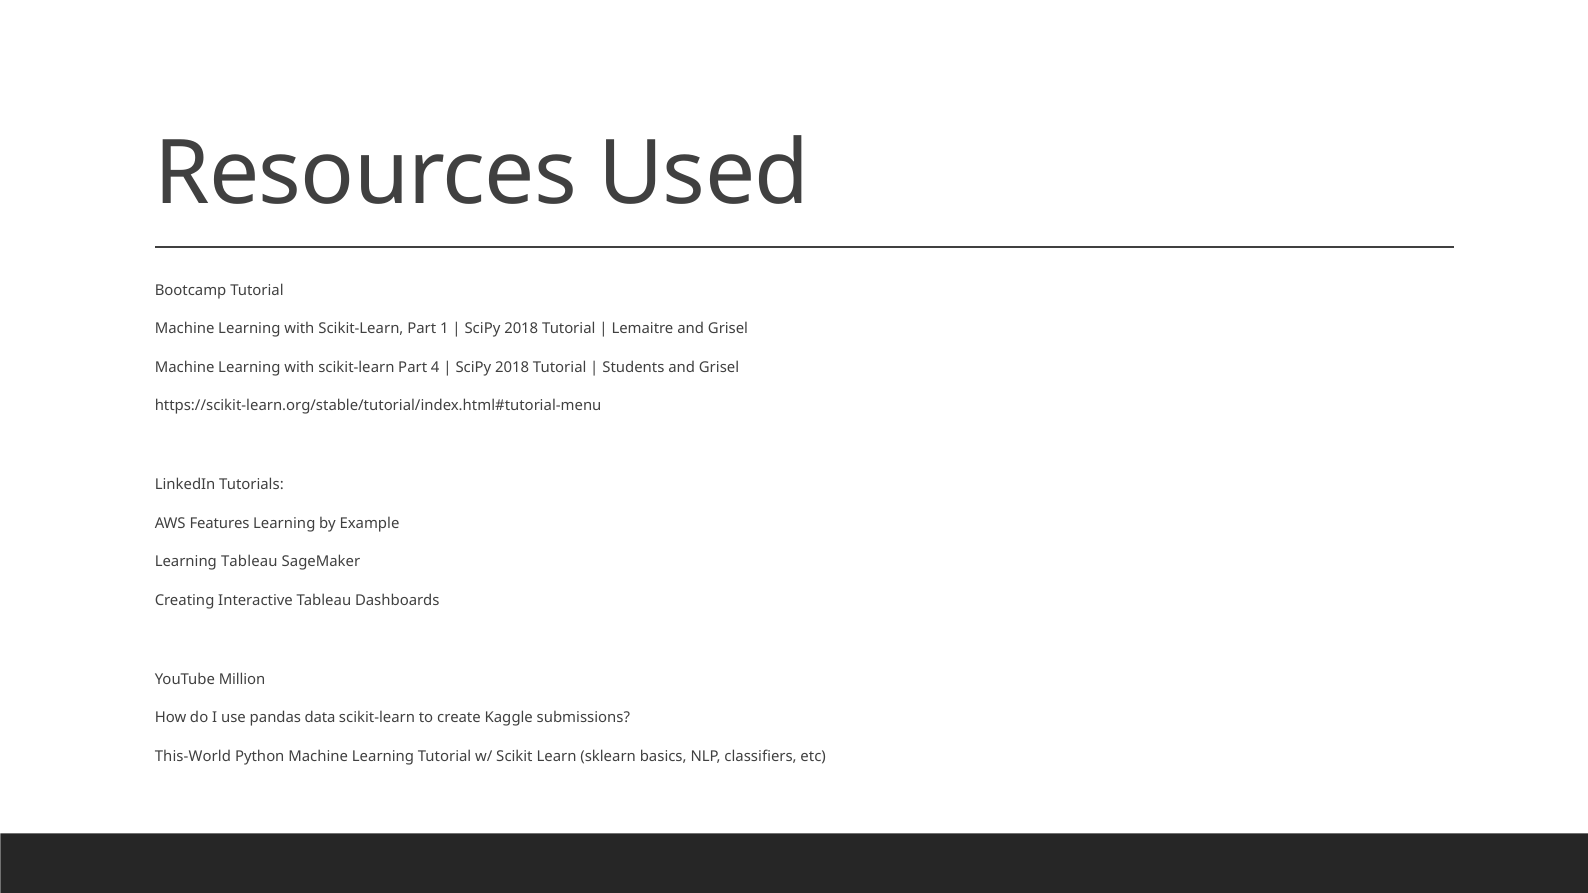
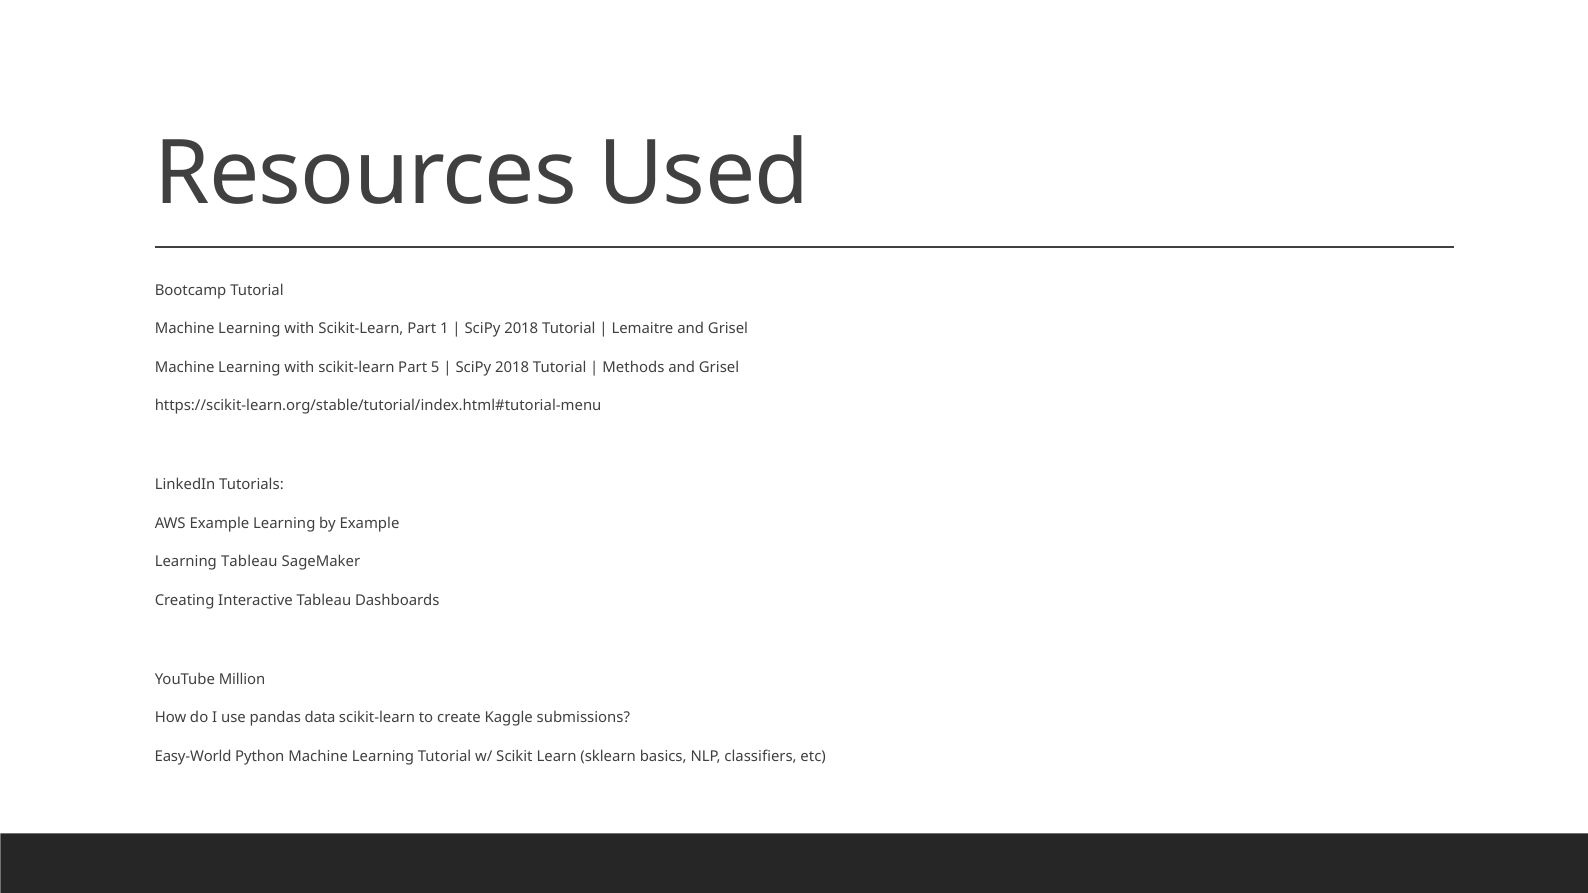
4: 4 -> 5 (435, 368)
Students: Students -> Methods (633, 368)
AWS Features: Features -> Example (219, 524)
This-World: This-World -> Easy-World (193, 757)
